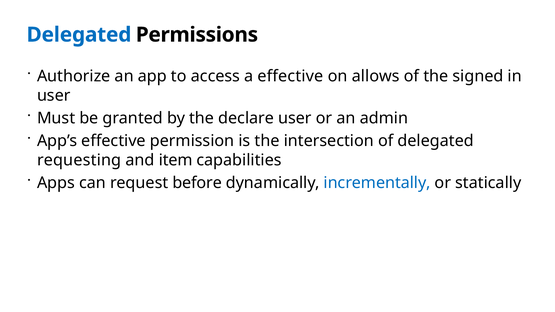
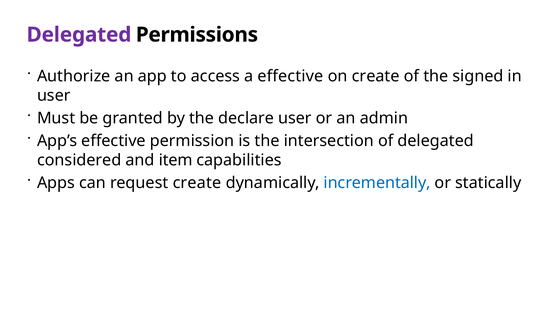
Delegated colour: blue -> purple (79, 35)
on allows: allows -> create (376, 76)
requesting: requesting -> considered (79, 160)
request before: before -> create (197, 183)
